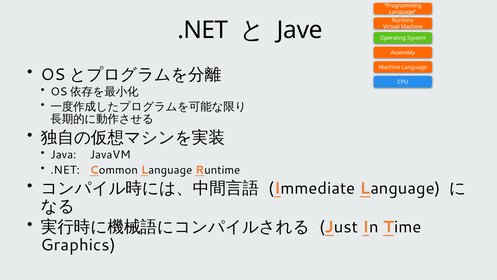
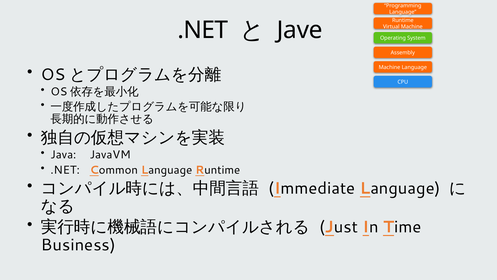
Graphics: Graphics -> Business (78, 245)
